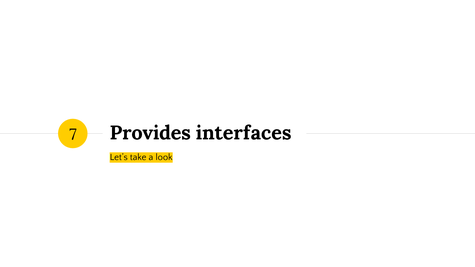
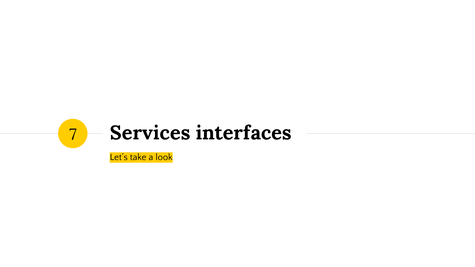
Provides: Provides -> Services (150, 133)
